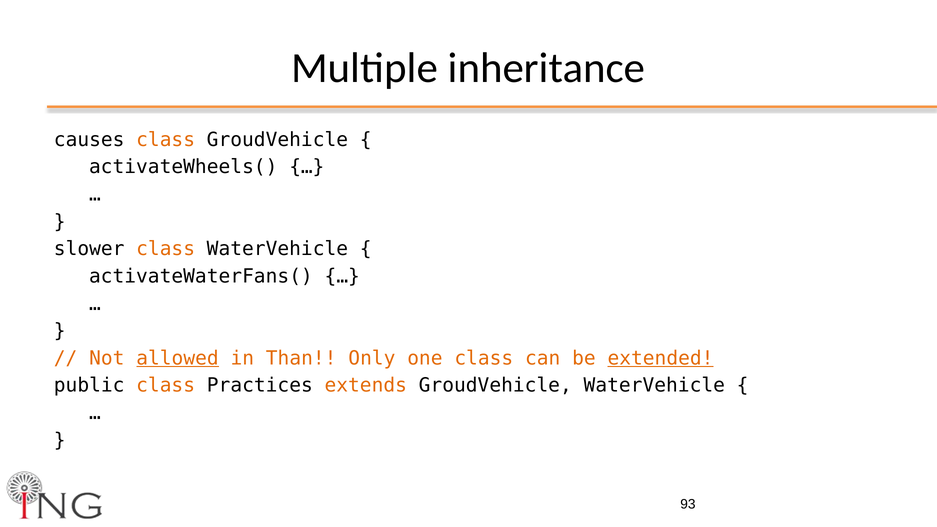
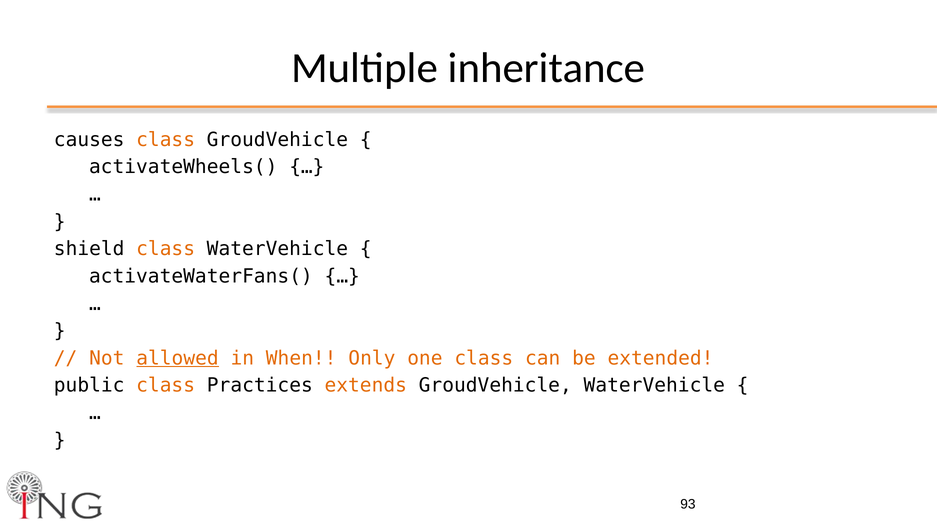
slower: slower -> shield (89, 249)
Than: Than -> When (301, 358)
extended underline: present -> none (660, 358)
